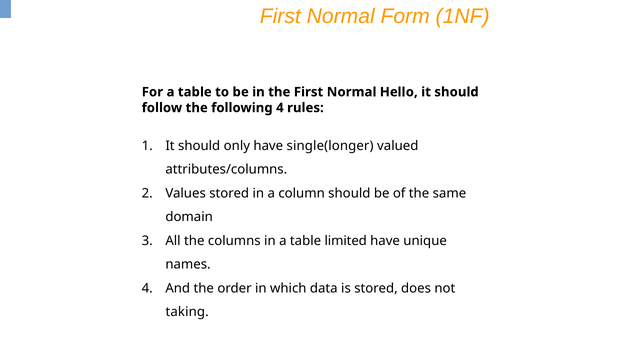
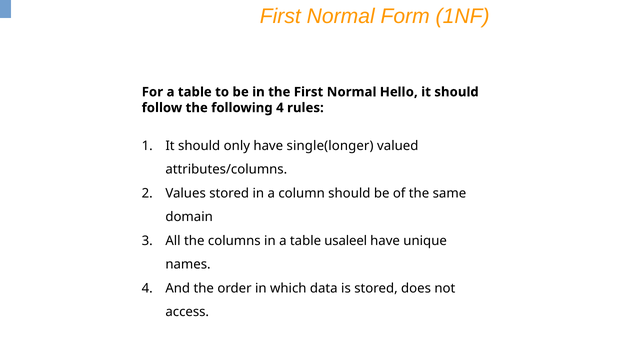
limited: limited -> usaleel (346, 241)
taking: taking -> access (187, 312)
